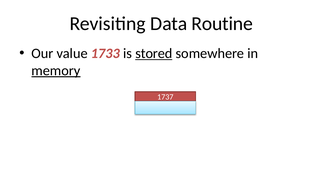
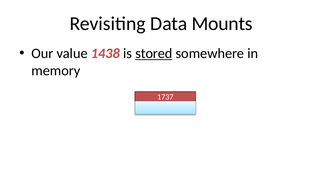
Routine: Routine -> Mounts (222, 24)
1733: 1733 -> 1438 (105, 53)
memory underline: present -> none (56, 71)
